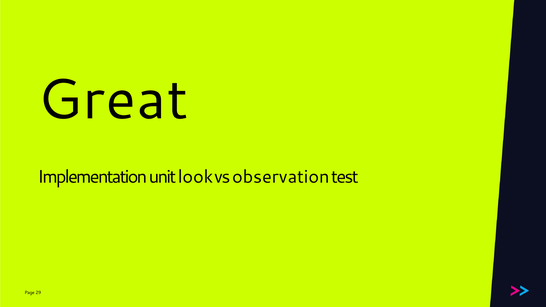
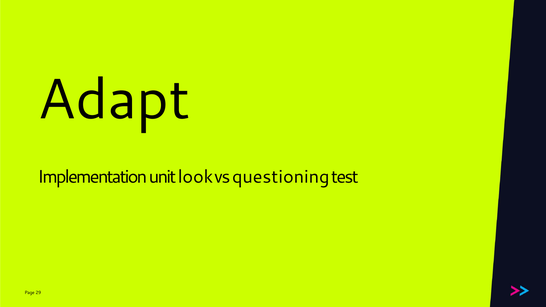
Great: Great -> Adapt (114, 100)
observation: observation -> questioning (281, 177)
